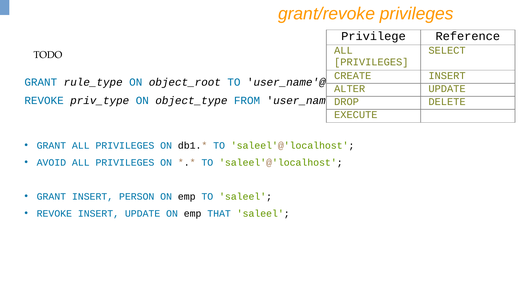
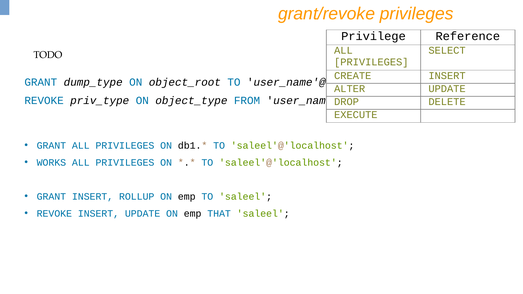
rule_type: rule_type -> dump_type (93, 82)
AVOID: AVOID -> WORKS (51, 163)
PERSON: PERSON -> ROLLUP (137, 197)
